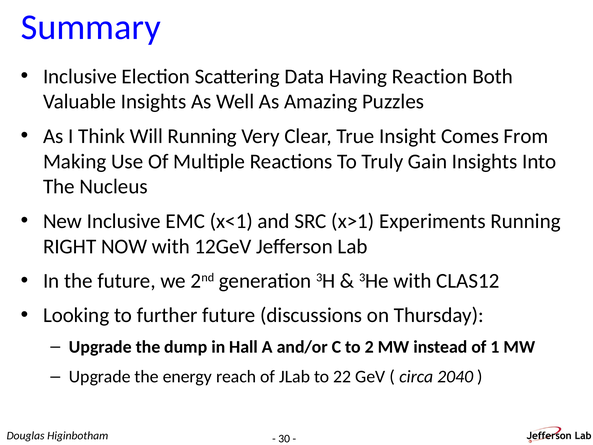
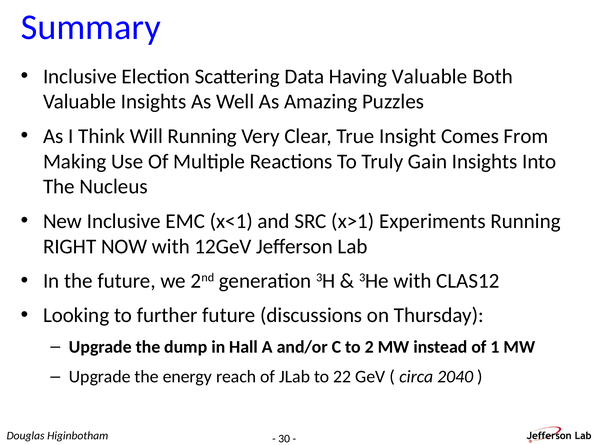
Having Reaction: Reaction -> Valuable (430, 76)
